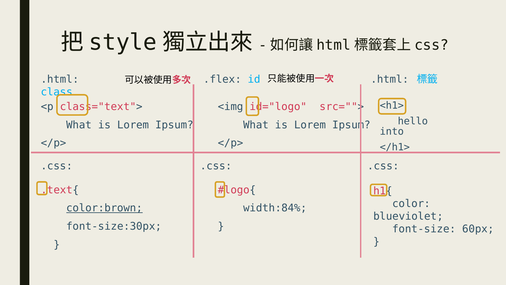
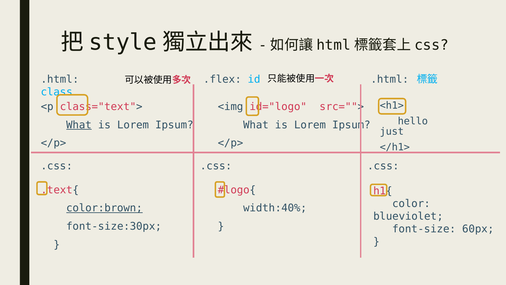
What underline: none -> present (79, 125)
into: into -> just (392, 131)
width:84%: width:84% -> width:40% (275, 208)
